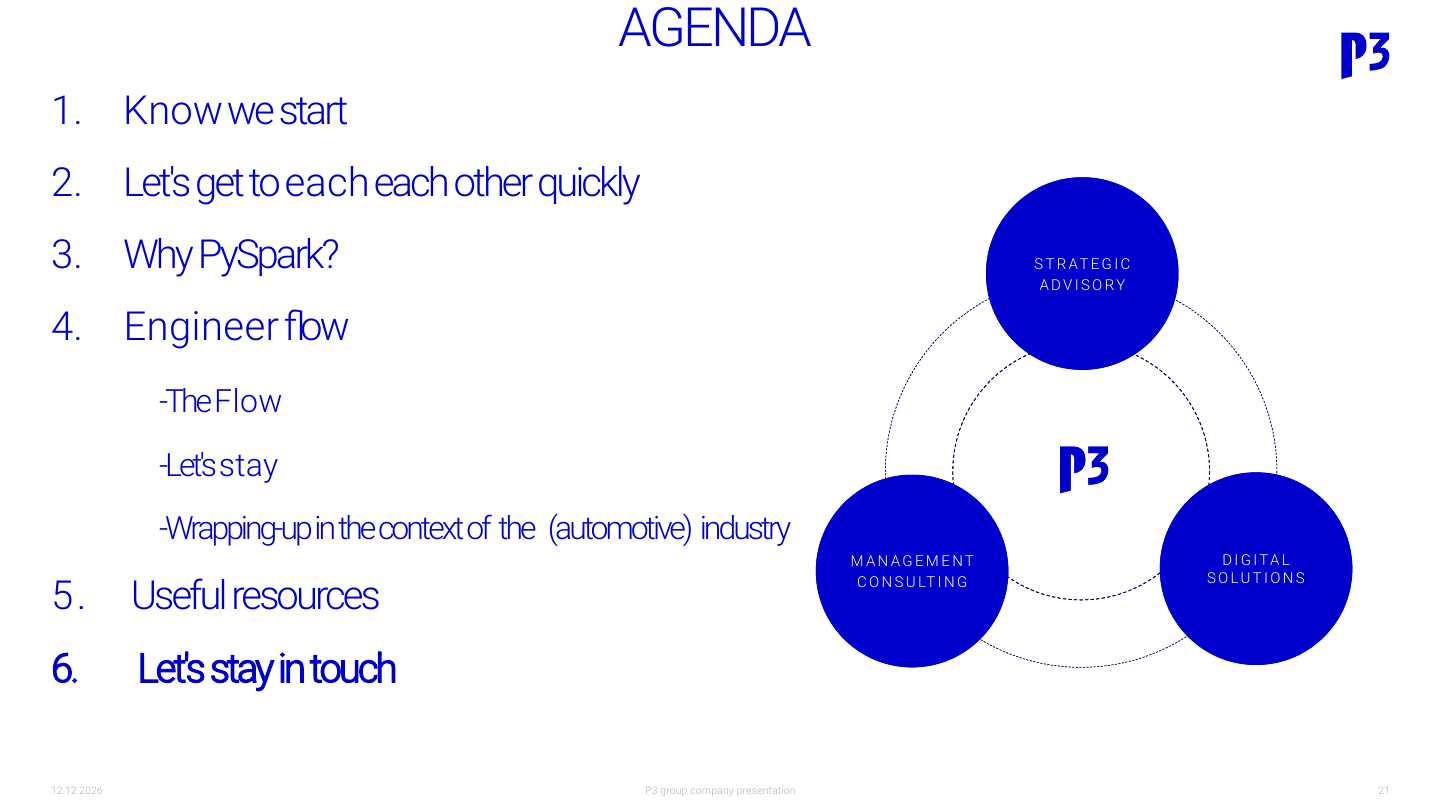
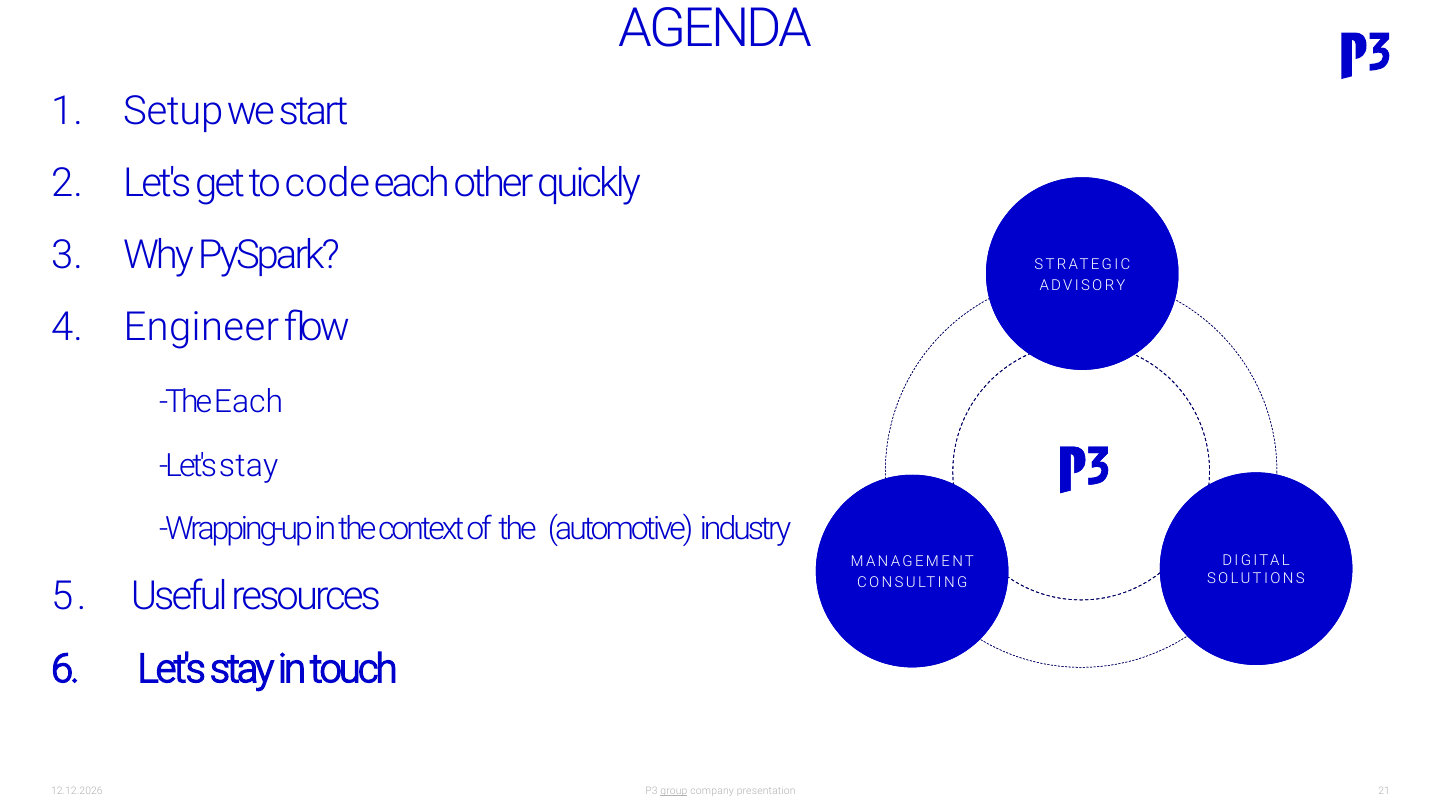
Know: Know -> Setup (173, 111)
to each: each -> code (327, 183)
The Flow: Flow -> Each (249, 402)
group underline: none -> present (674, 791)
